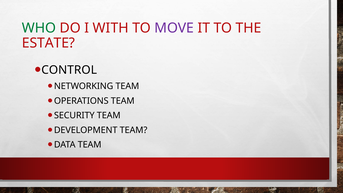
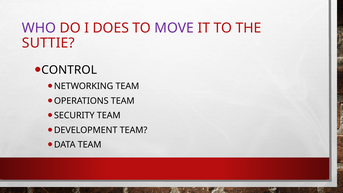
WHO colour: green -> purple (39, 28)
WITH: WITH -> DOES (111, 28)
ESTATE: ESTATE -> SUTTIE (48, 43)
